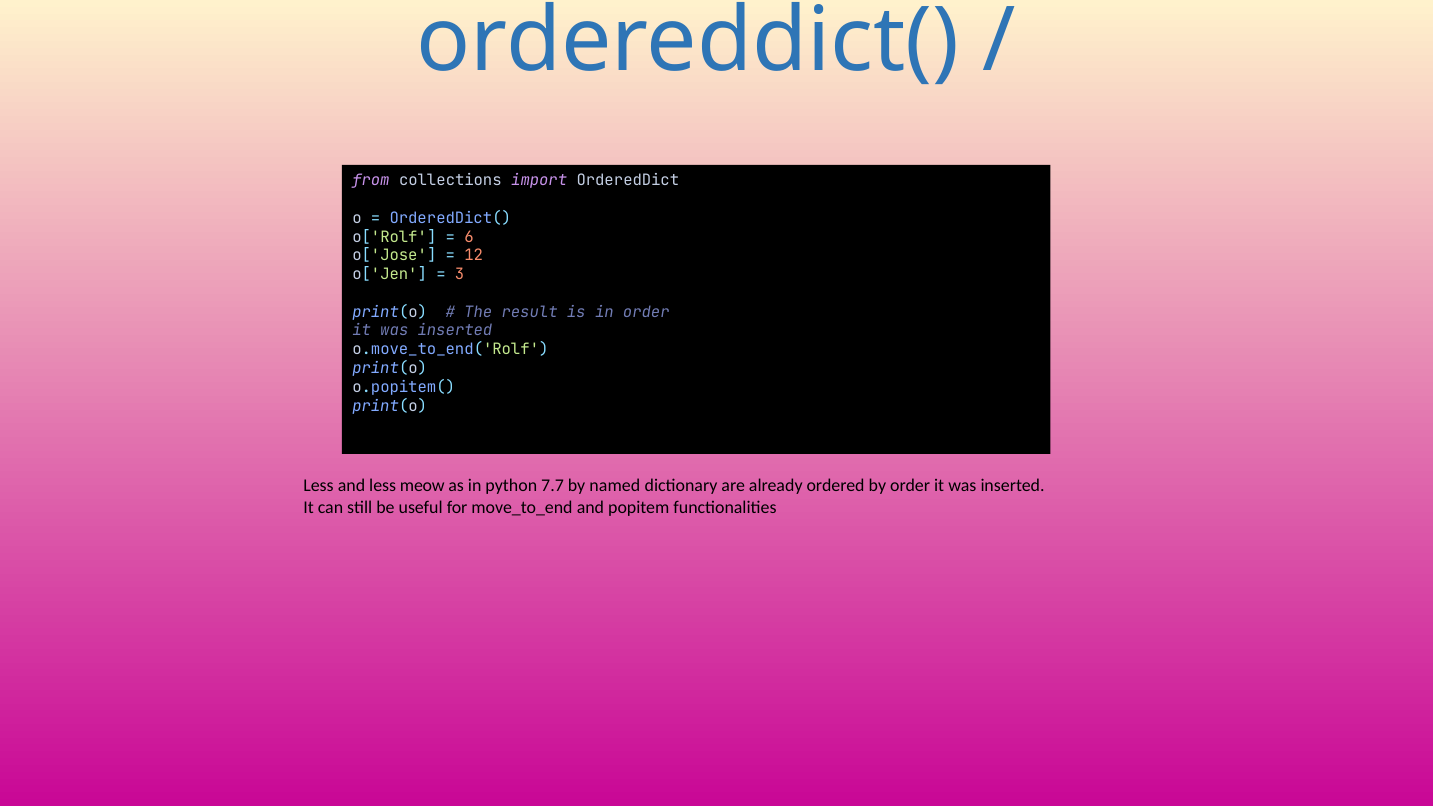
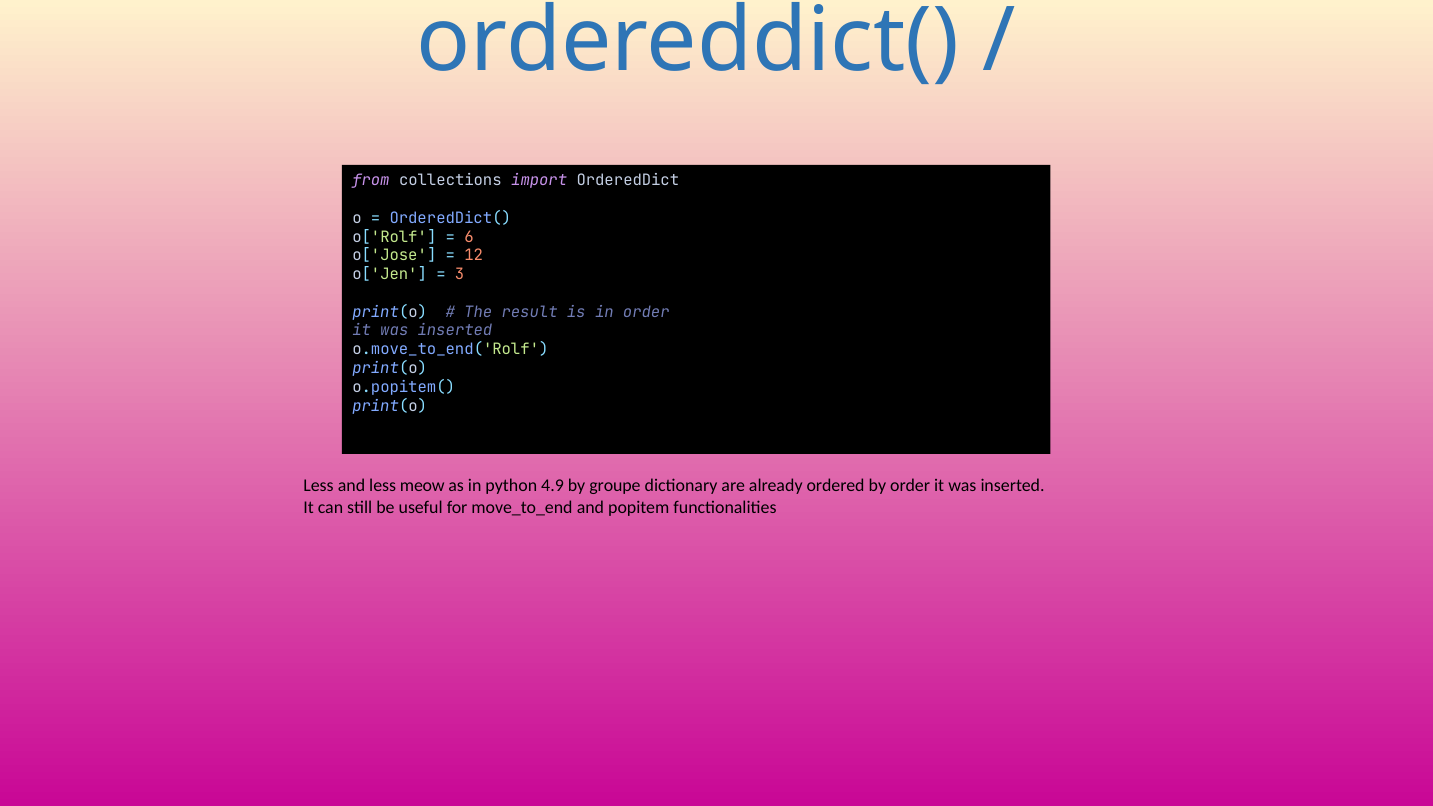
7.7: 7.7 -> 4.9 (553, 486)
named: named -> groupe (615, 486)
